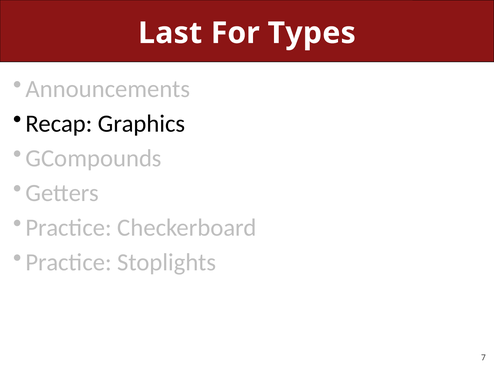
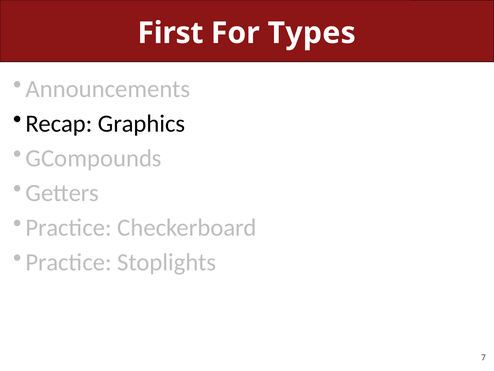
Last: Last -> First (170, 33)
